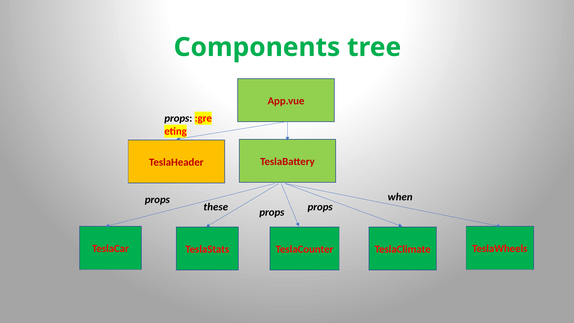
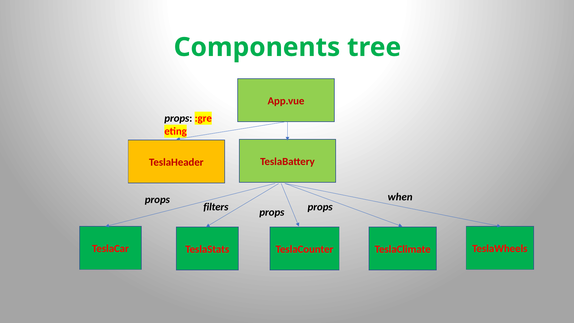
these: these -> filters (216, 207)
